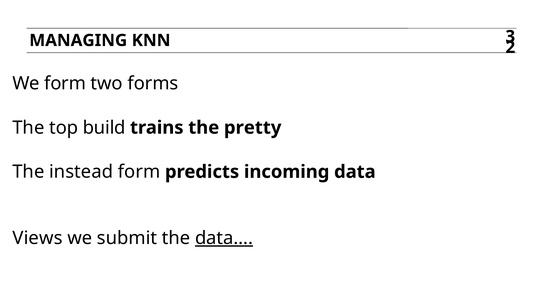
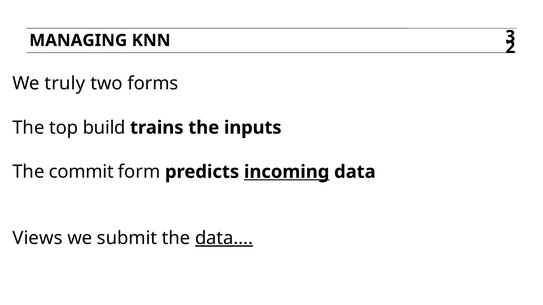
We form: form -> truly (65, 83)
pretty: pretty -> inputs (253, 128)
instead: instead -> commit (81, 172)
incoming underline: none -> present (287, 172)
